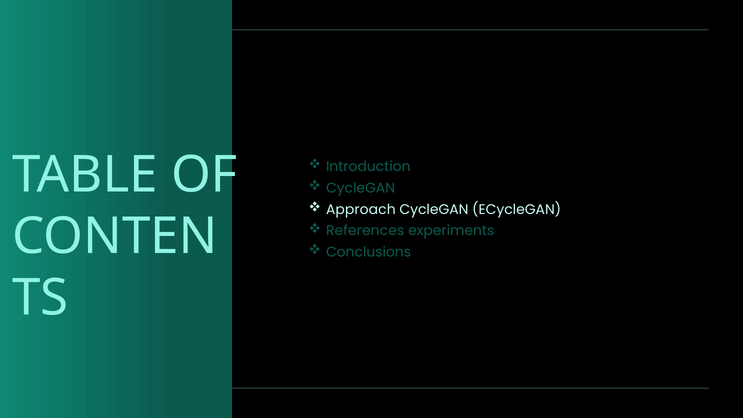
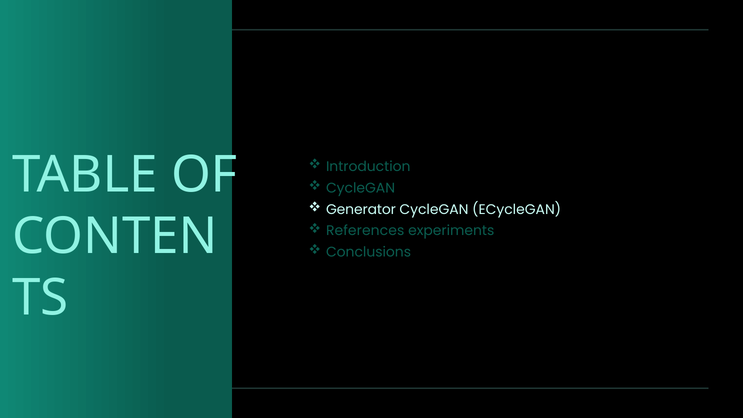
Approach: Approach -> Generator (361, 209)
